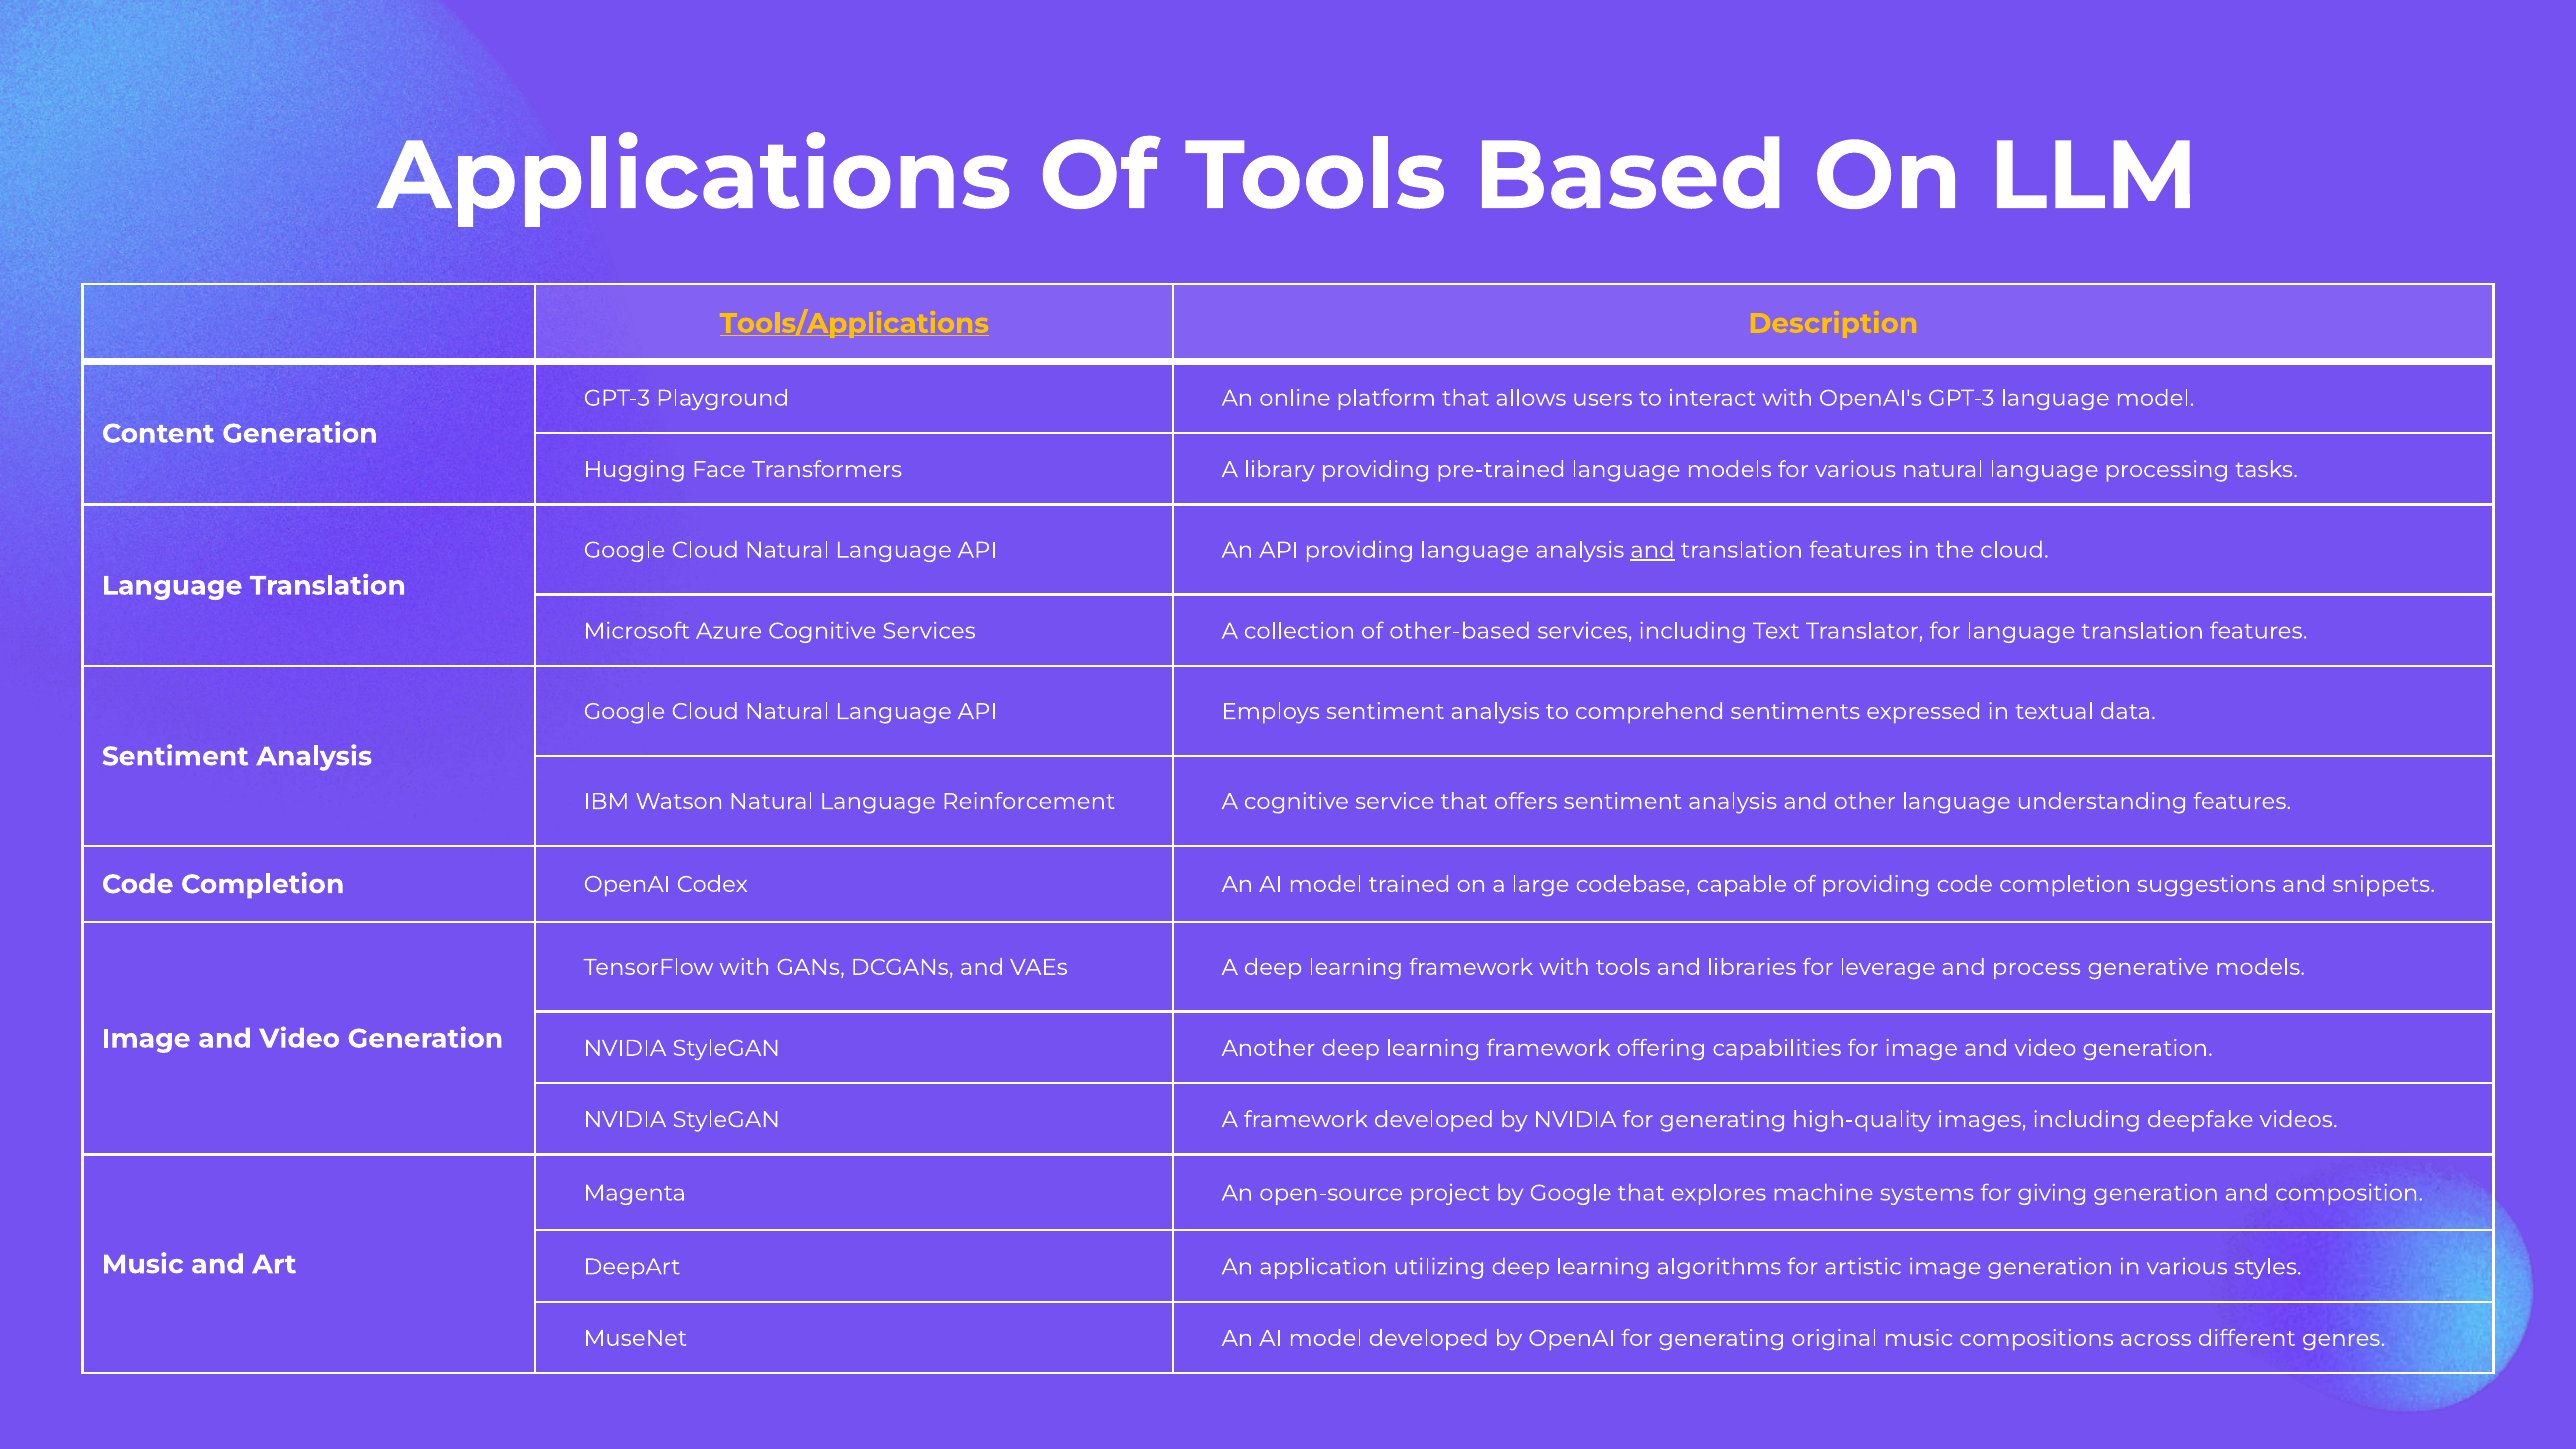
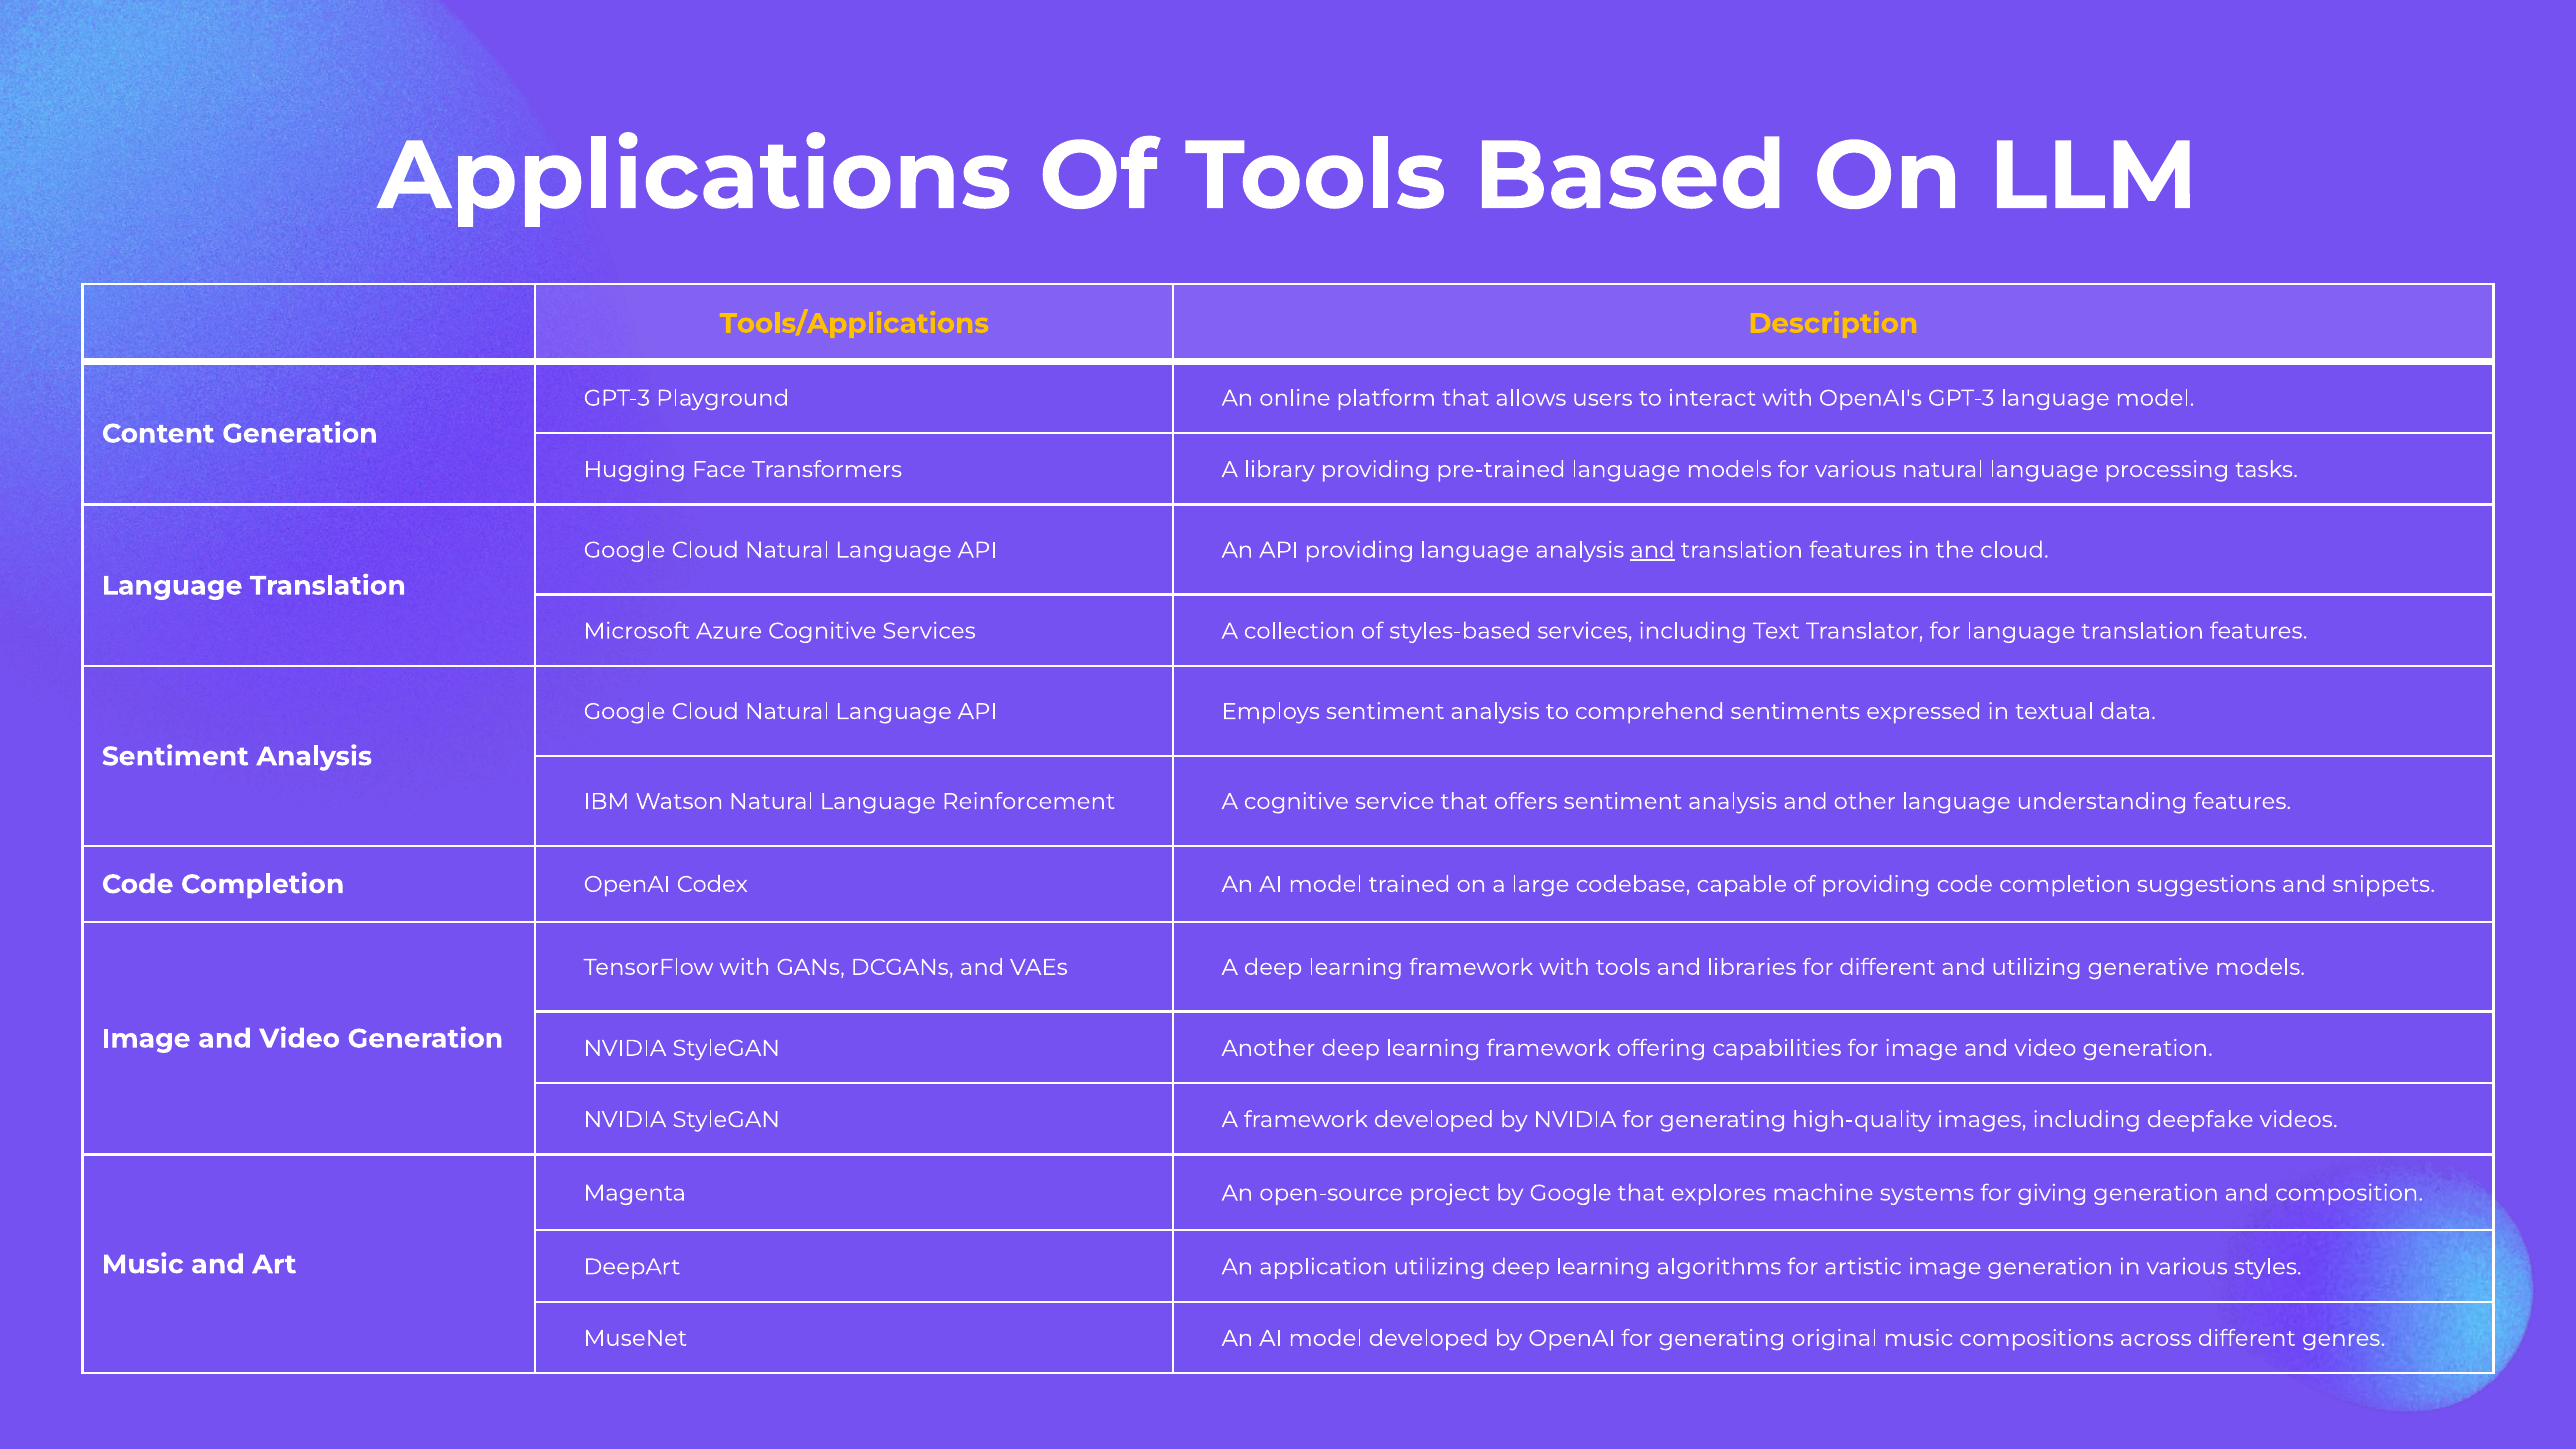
Tools/Applications underline: present -> none (854, 323)
other-based: other-based -> styles-based (1460, 631)
for leverage: leverage -> different (1888, 967)
and process: process -> utilizing (2037, 967)
